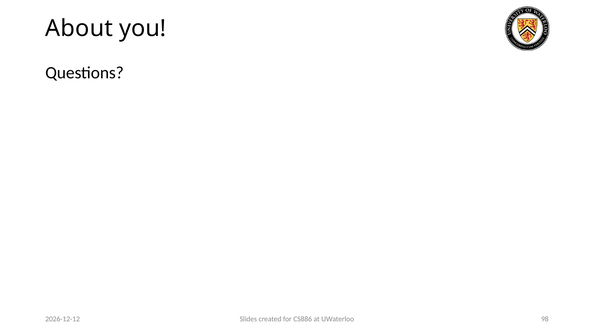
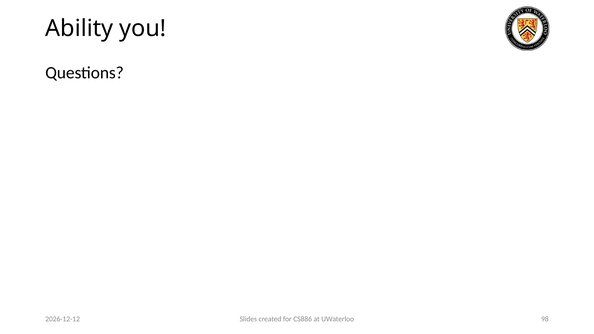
About: About -> Ability (79, 28)
